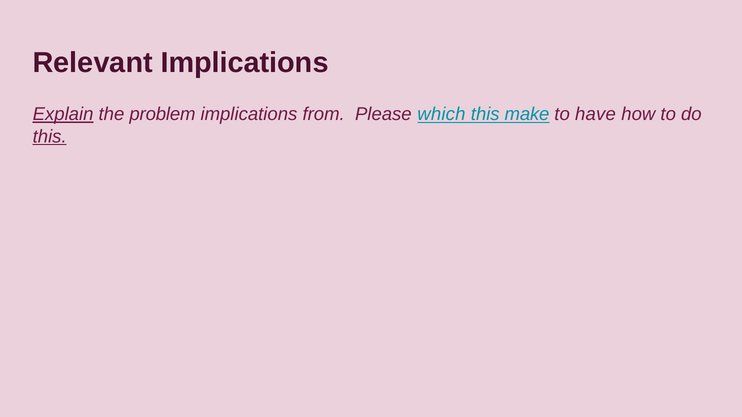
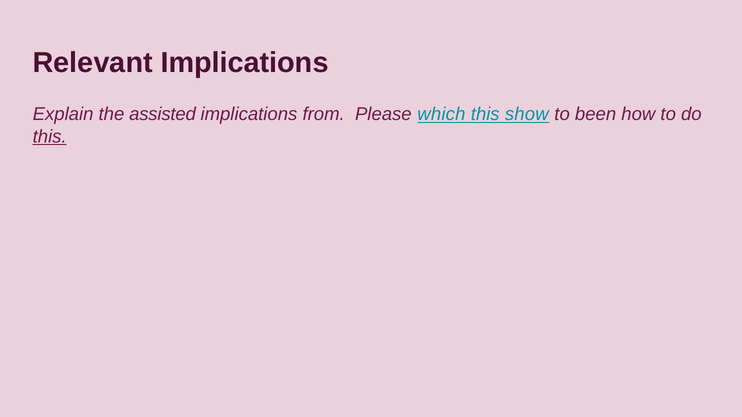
Explain underline: present -> none (63, 114)
problem: problem -> assisted (163, 114)
make: make -> show (527, 114)
have: have -> been (596, 114)
